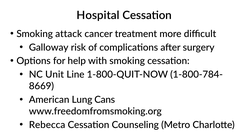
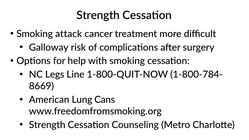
Hospital: Hospital -> Strength (98, 15)
Unit: Unit -> Legs (55, 75)
Rebecca: Rebecca -> Strength (47, 125)
